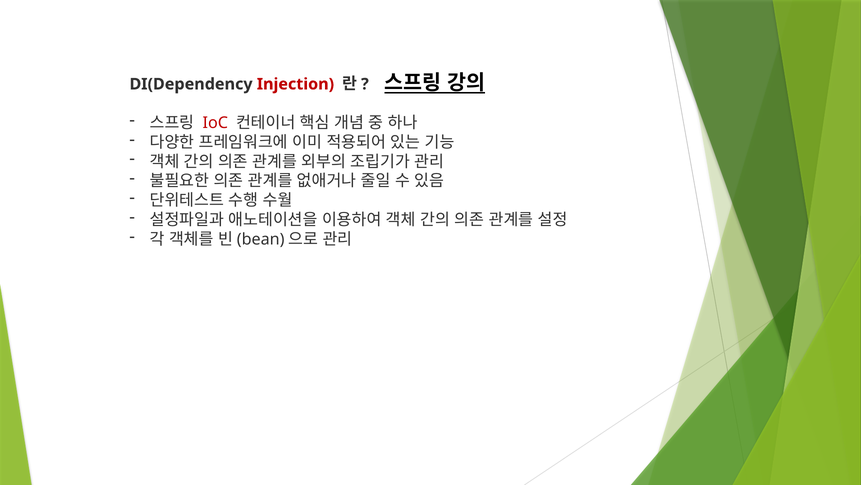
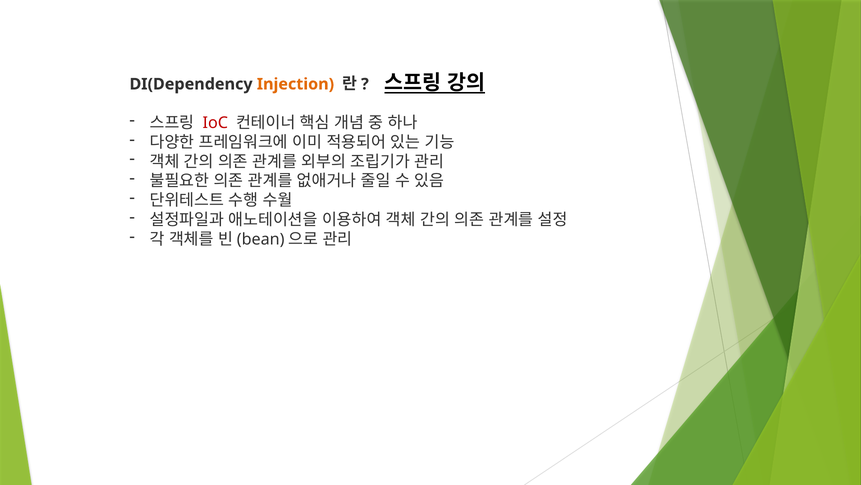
Injection colour: red -> orange (295, 84)
